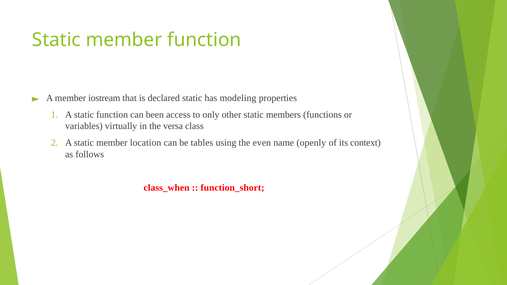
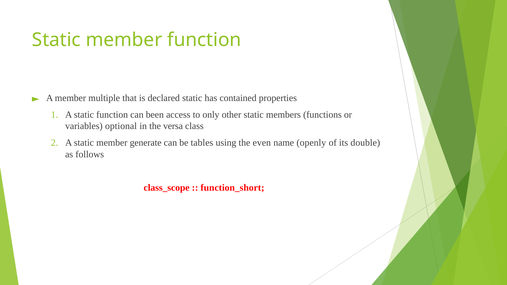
iostream: iostream -> multiple (104, 98)
modeling: modeling -> contained (238, 98)
virtually: virtually -> optional (121, 126)
location: location -> generate (146, 143)
context: context -> double (365, 143)
class_when: class_when -> class_scope (167, 188)
